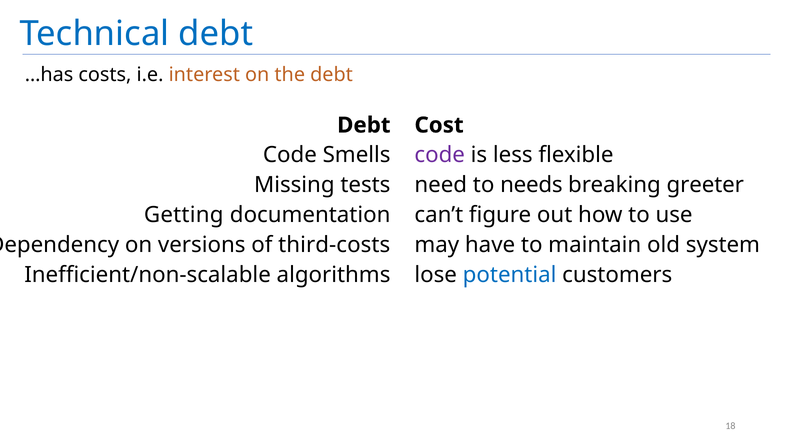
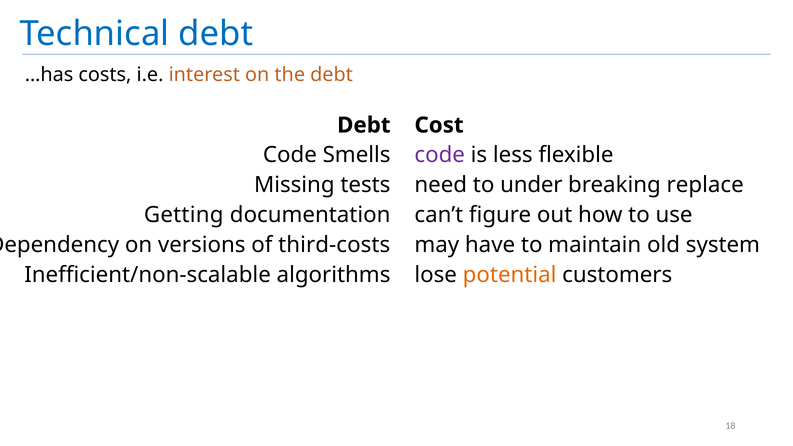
needs: needs -> under (531, 185)
greeter: greeter -> replace (705, 185)
potential colour: blue -> orange (510, 275)
